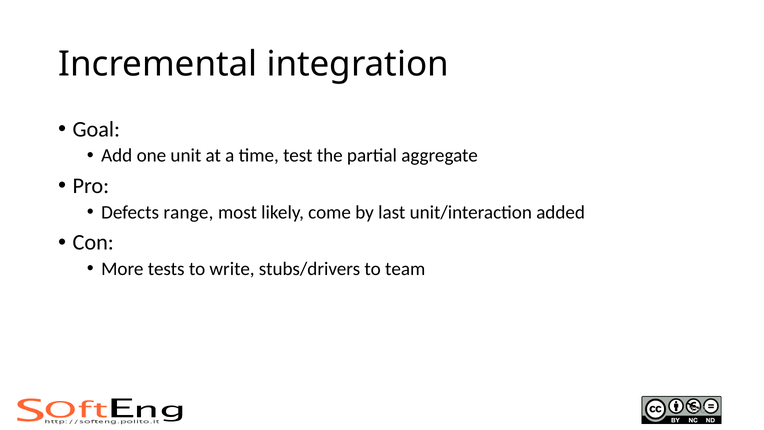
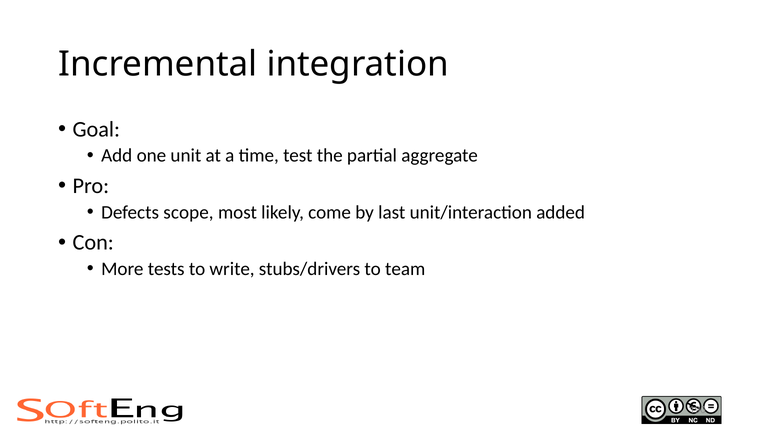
range: range -> scope (188, 212)
